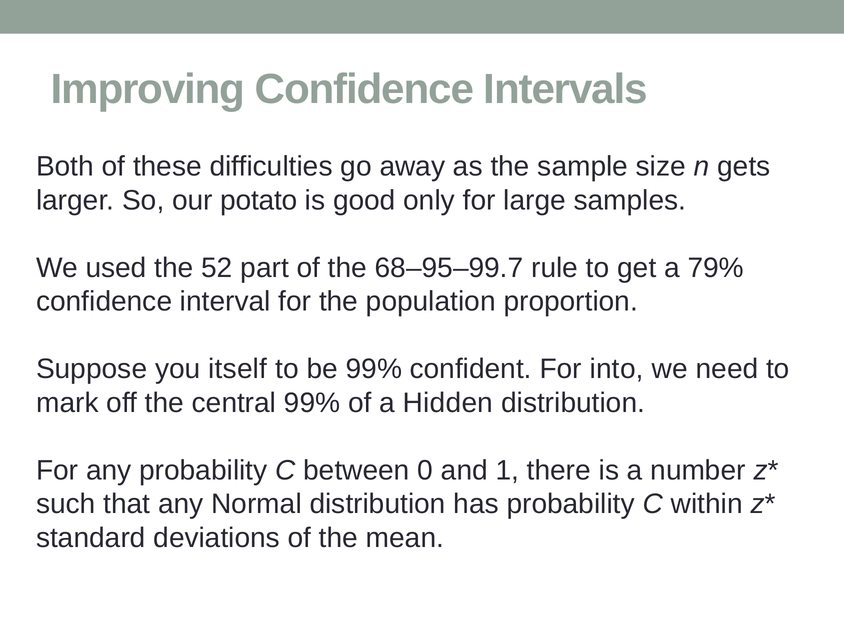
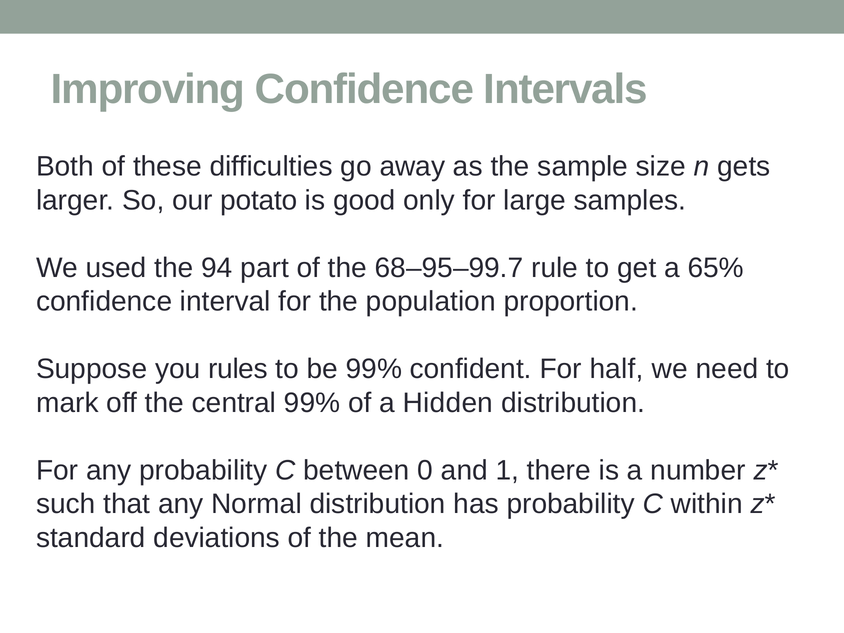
52: 52 -> 94 (217, 268)
79%: 79% -> 65% (716, 268)
itself: itself -> rules (238, 369)
into: into -> half (617, 369)
